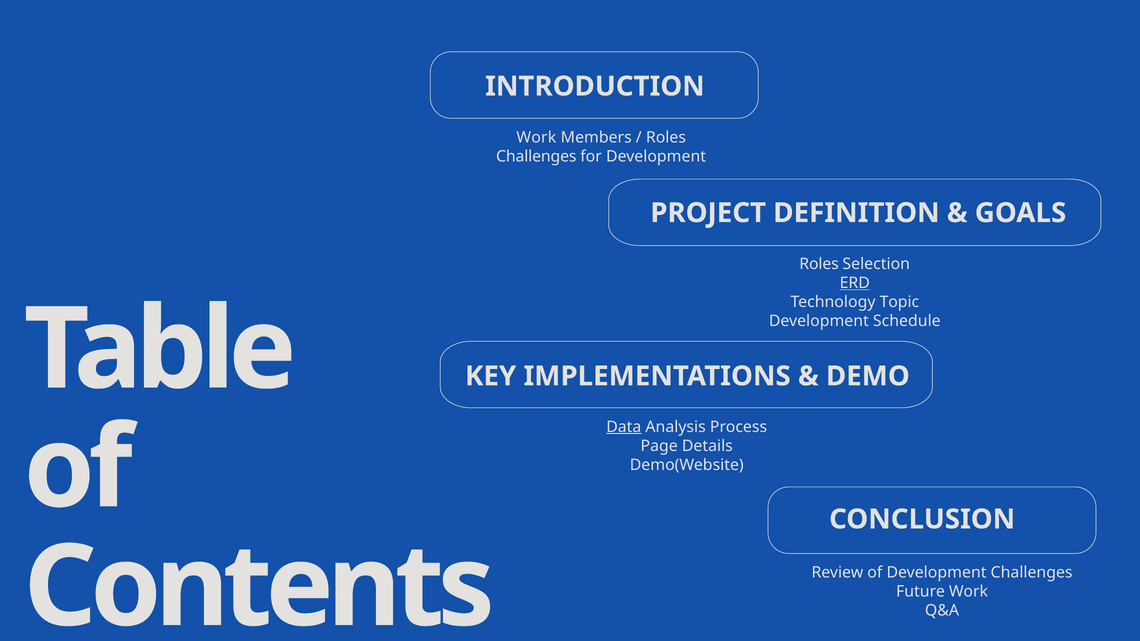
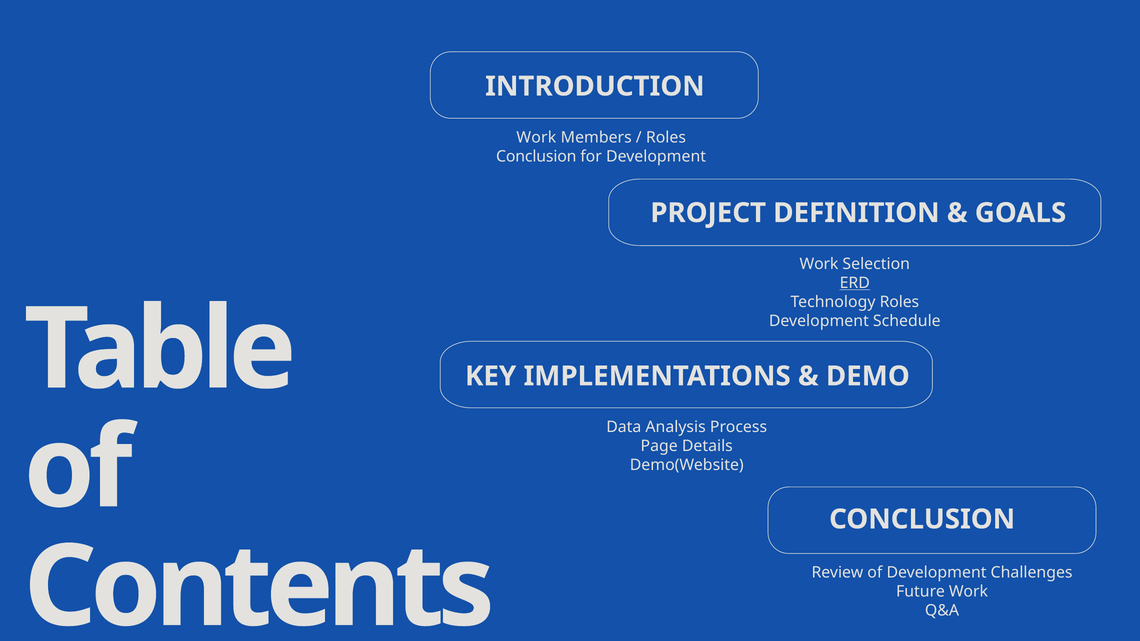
Challenges: Challenges -> Conclusion (536, 157)
Roles: Roles -> Work (819, 264)
Technology Topic: Topic -> Roles (899, 302)
Data underline: present -> none (624, 427)
